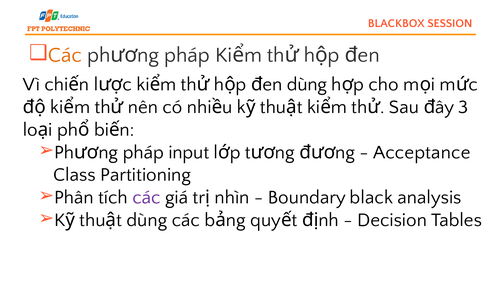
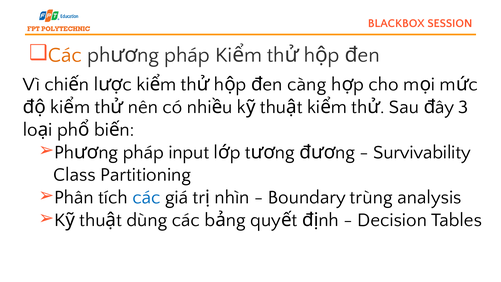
dùng: dùng -> càng (307, 84)
Acceptance: Acceptance -> Survivability (422, 152)
các colour: purple -> blue (146, 197)
black: black -> trùng (371, 197)
